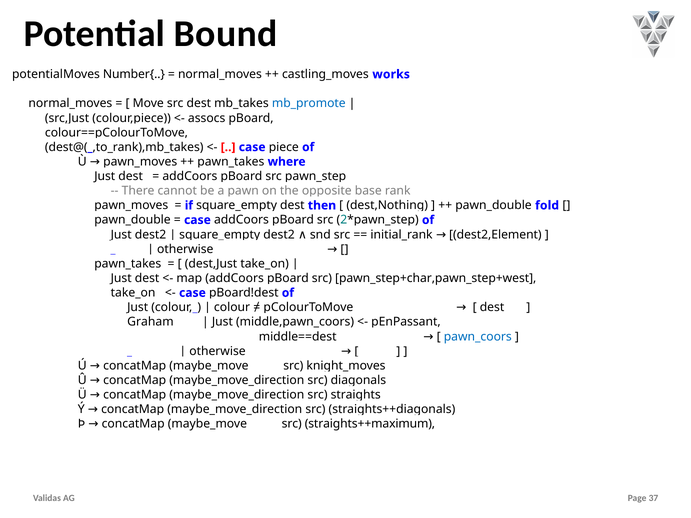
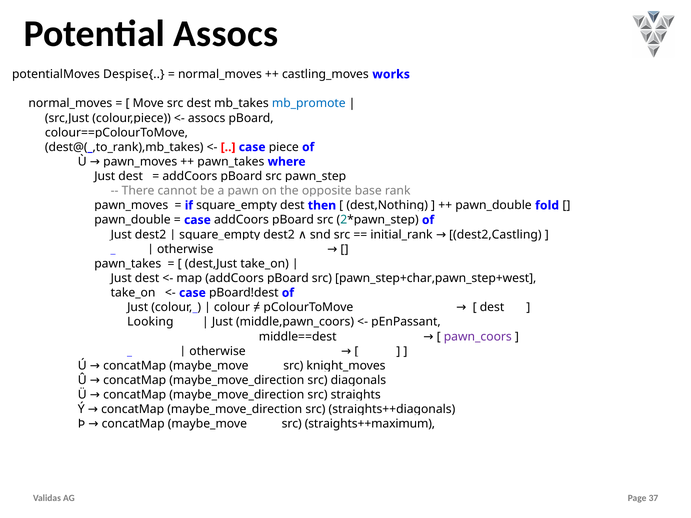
Potential Bound: Bound -> Assocs (226, 34)
Number{: Number{ -> Despise{ (134, 74)
dest2,Element: dest2,Element -> dest2,Castling (495, 235)
Graham: Graham -> Looking (150, 322)
pawn_coors colour: blue -> purple (478, 337)
